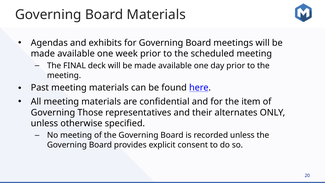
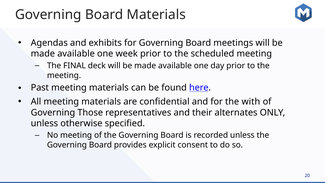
item: item -> with (251, 102)
